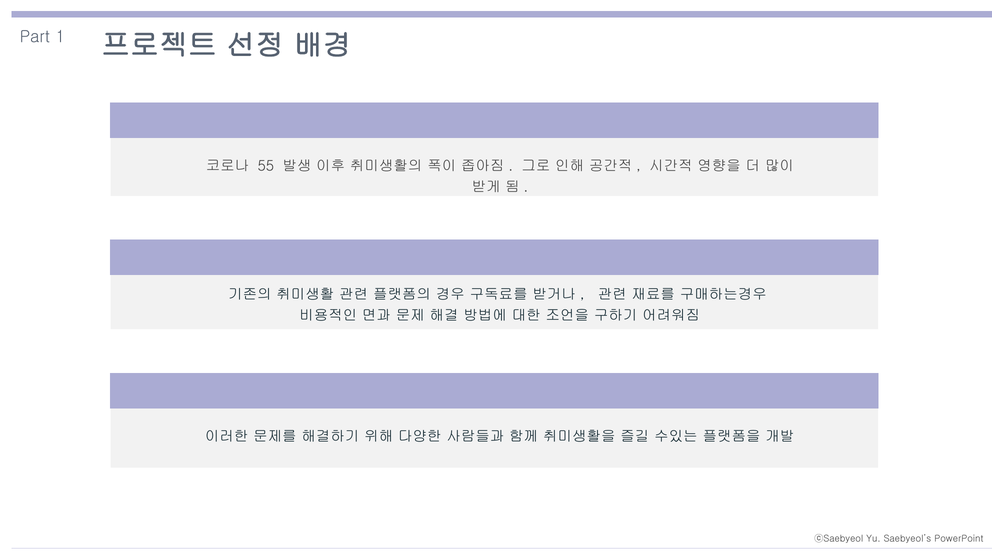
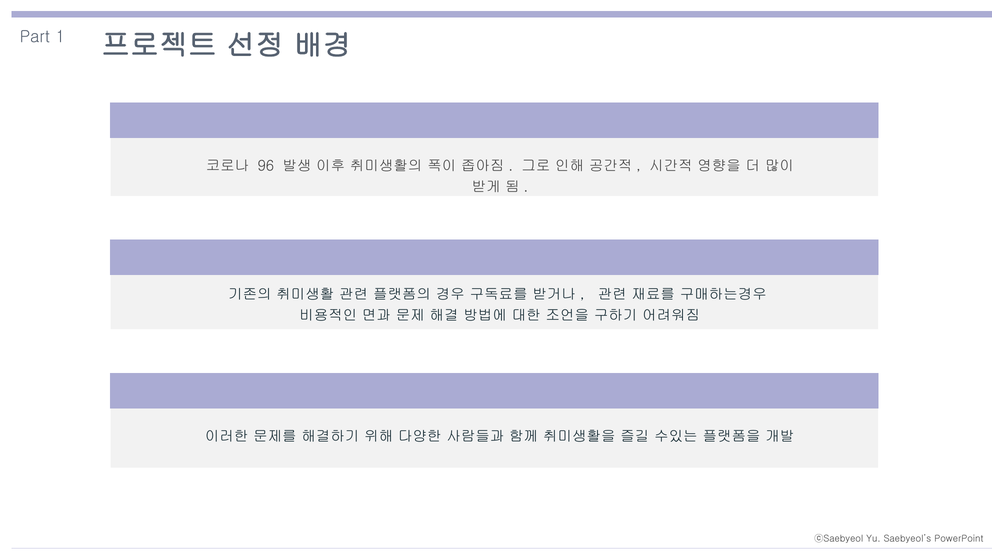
55: 55 -> 96 (266, 166)
